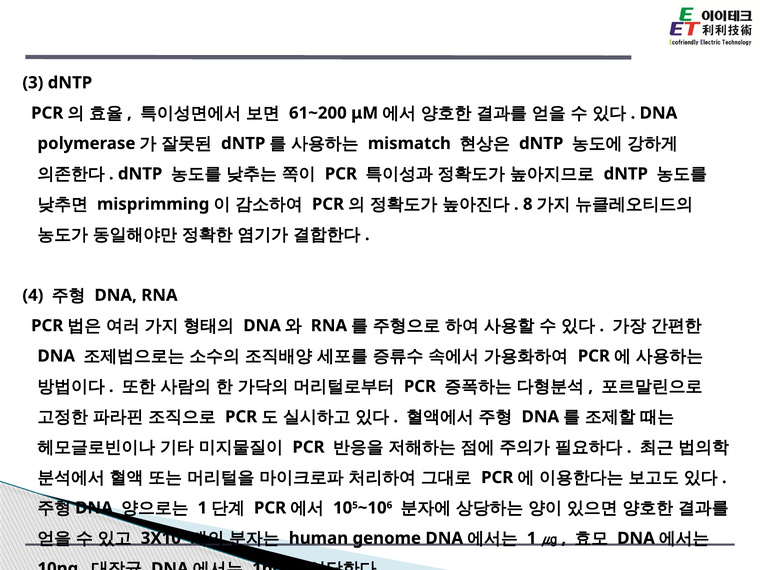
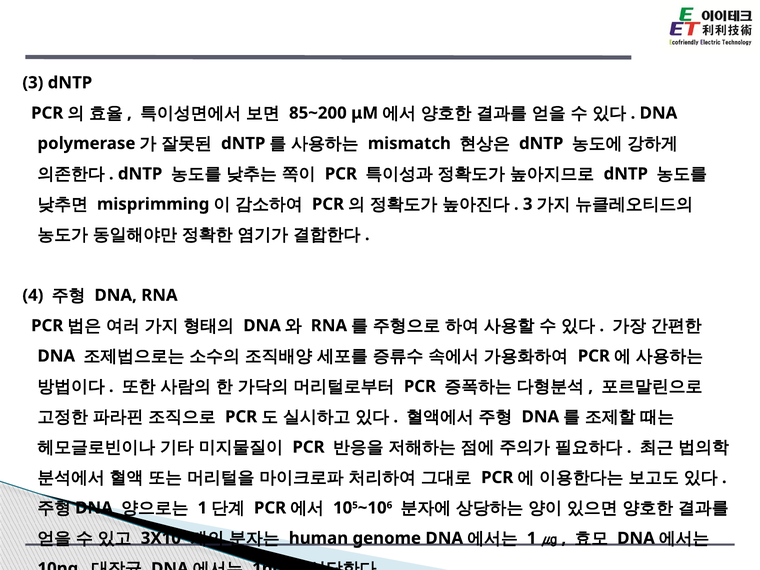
61~200: 61~200 -> 85~200 (318, 113)
8: 8 -> 3 (528, 204)
